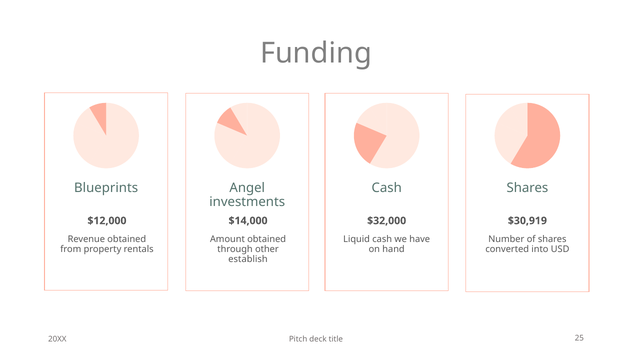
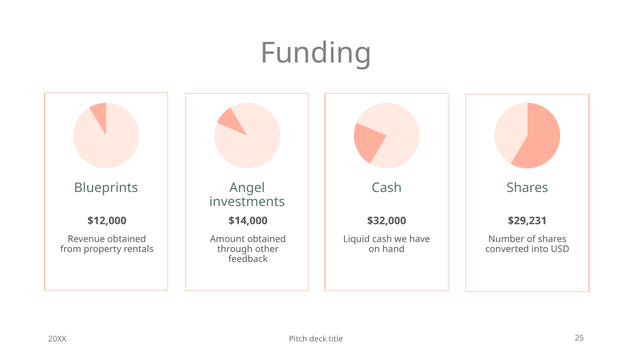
$30,919: $30,919 -> $29,231 (527, 221)
establish: establish -> feedback (248, 260)
